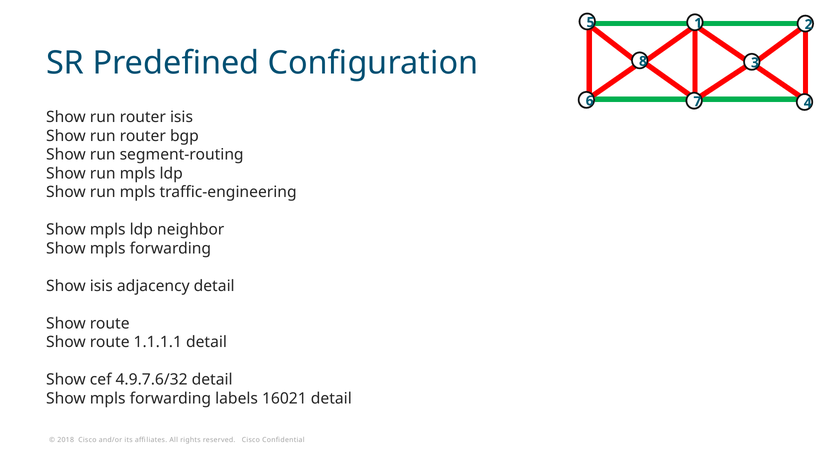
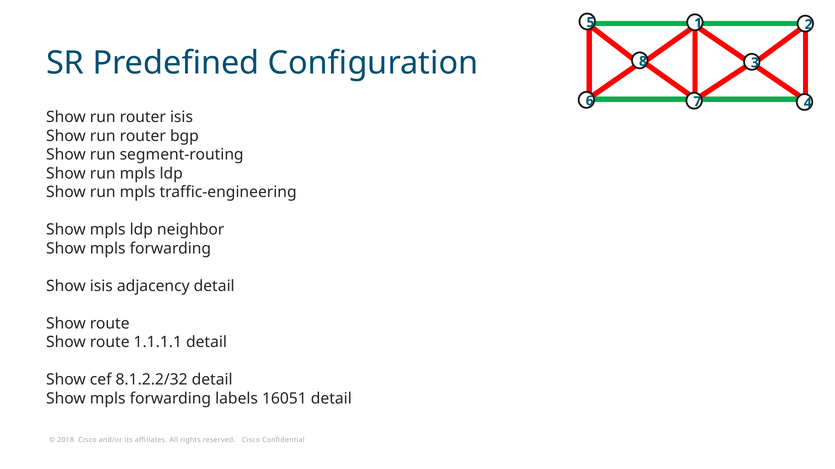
4.9.7.6/32: 4.9.7.6/32 -> 8.1.2.2/32 (152, 380)
16021: 16021 -> 16051 (284, 399)
